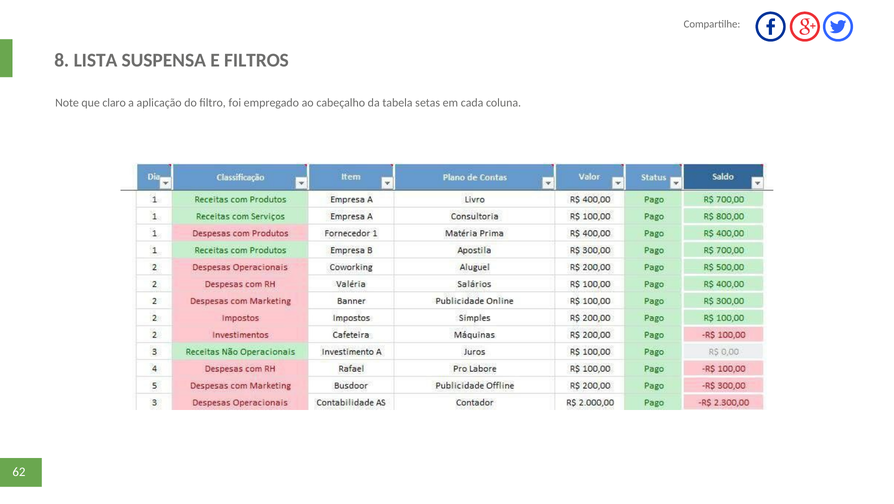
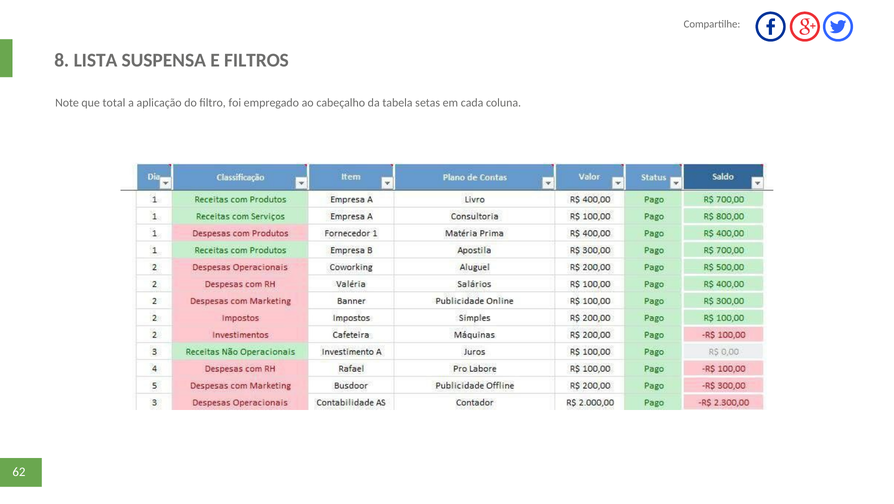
claro: claro -> total (114, 103)
